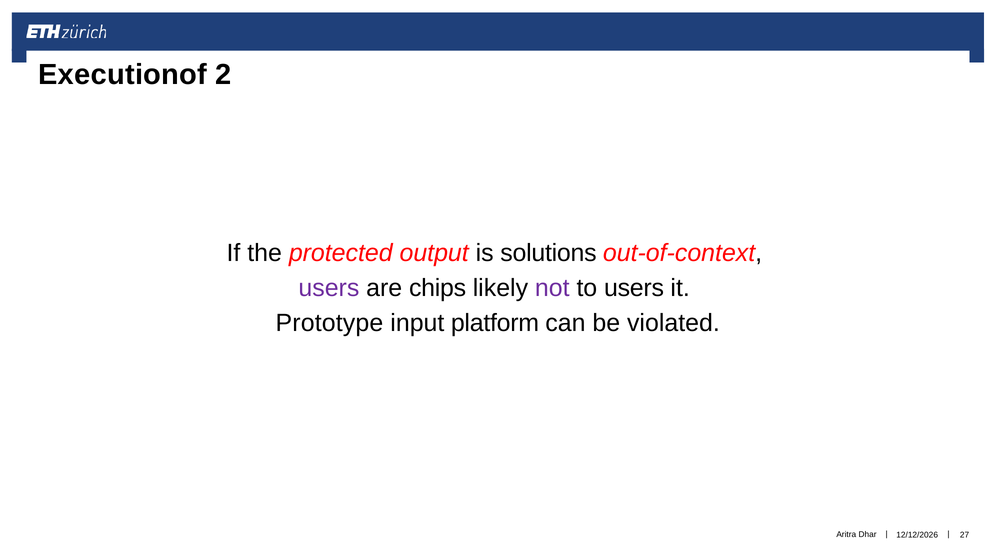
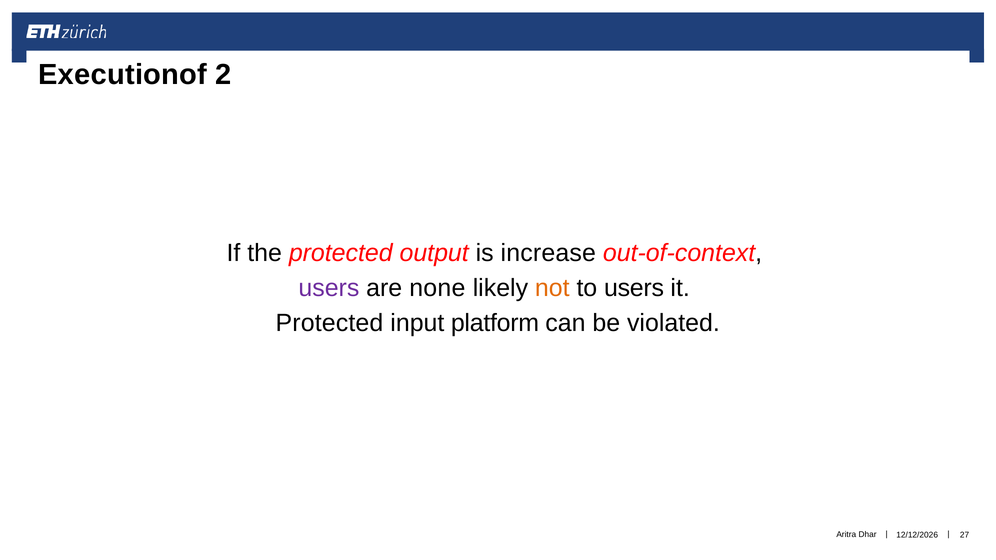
solutions: solutions -> increase (548, 253)
chips: chips -> none (437, 288)
not colour: purple -> orange (552, 288)
Prototype: Prototype -> Protected (329, 323)
